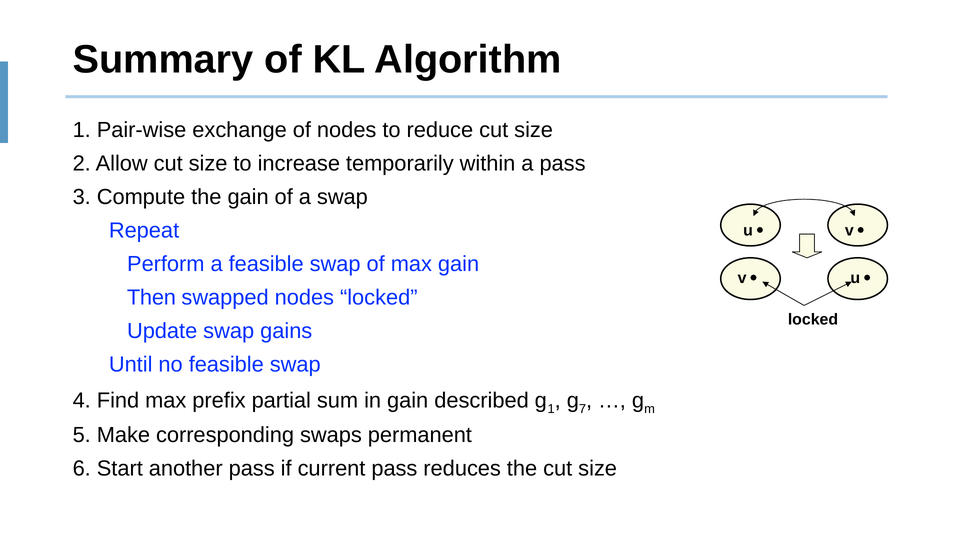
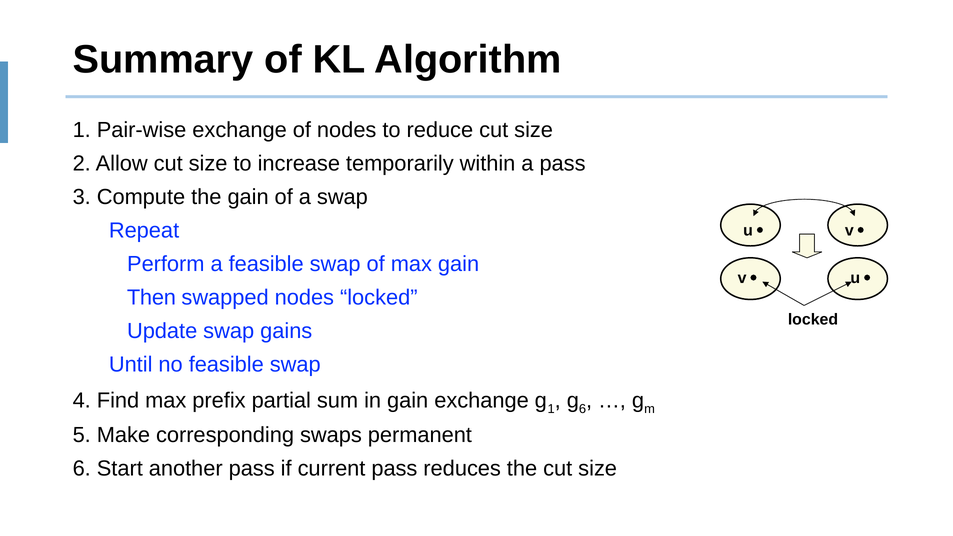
gain described: described -> exchange (482, 401)
7: 7 -> 6 (583, 409)
